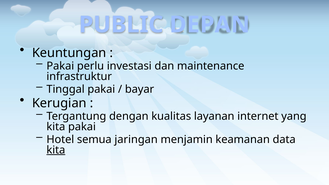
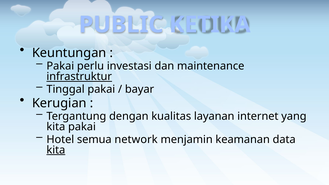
DEPAN: DEPAN -> KETIKA (210, 25)
infrastruktur underline: none -> present (79, 77)
jaringan: jaringan -> network (136, 139)
